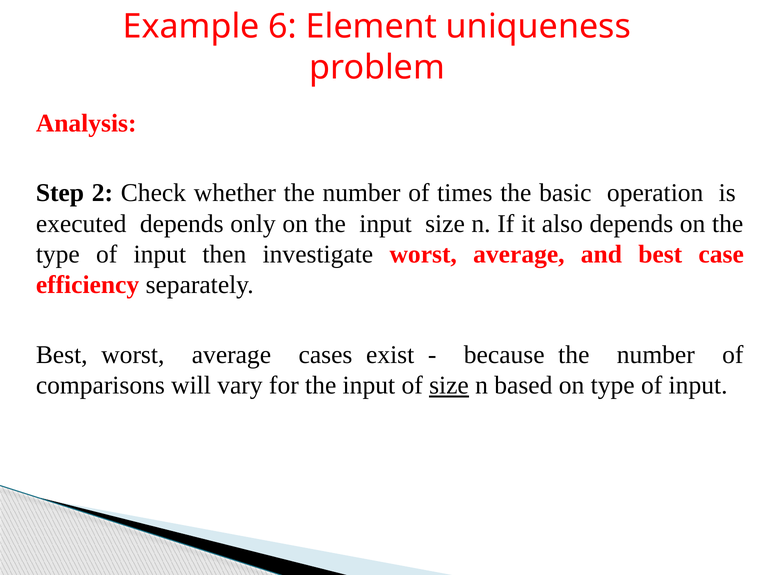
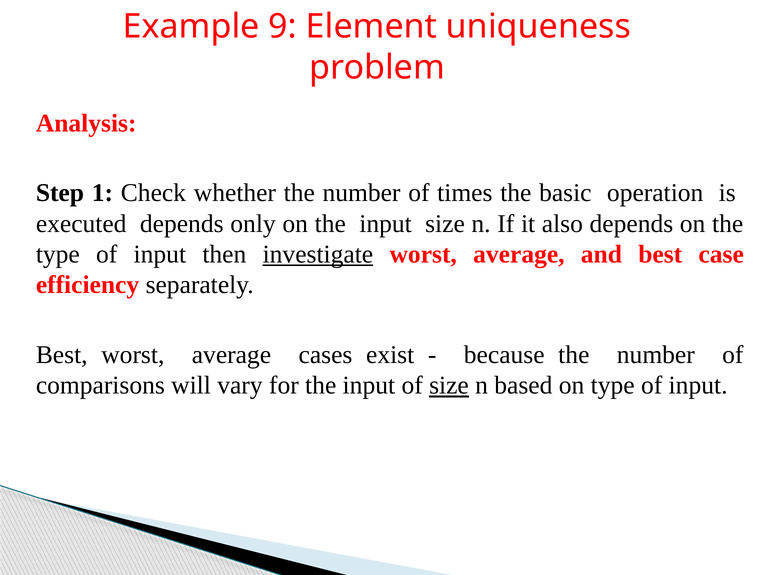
6: 6 -> 9 (283, 27)
2: 2 -> 1 (102, 193)
investigate underline: none -> present (318, 254)
